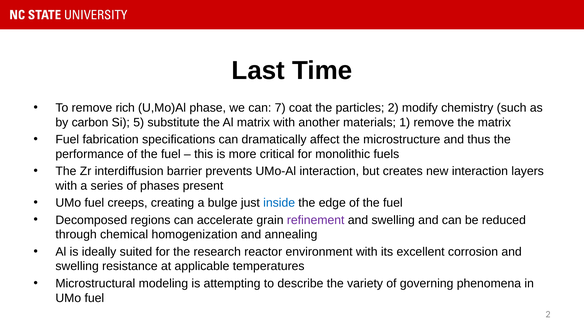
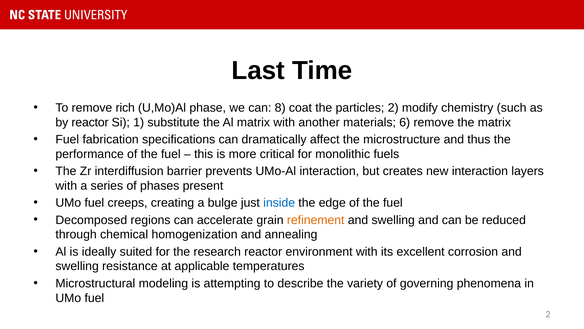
7: 7 -> 8 (280, 108)
by carbon: carbon -> reactor (90, 122)
5: 5 -> 1 (139, 122)
1: 1 -> 6 (405, 122)
refinement colour: purple -> orange (316, 220)
